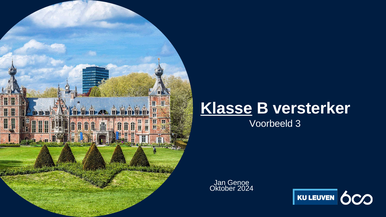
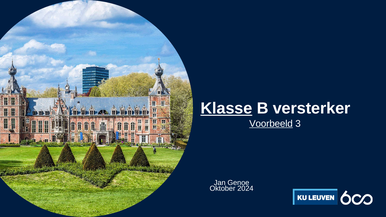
Voorbeeld underline: none -> present (271, 124)
